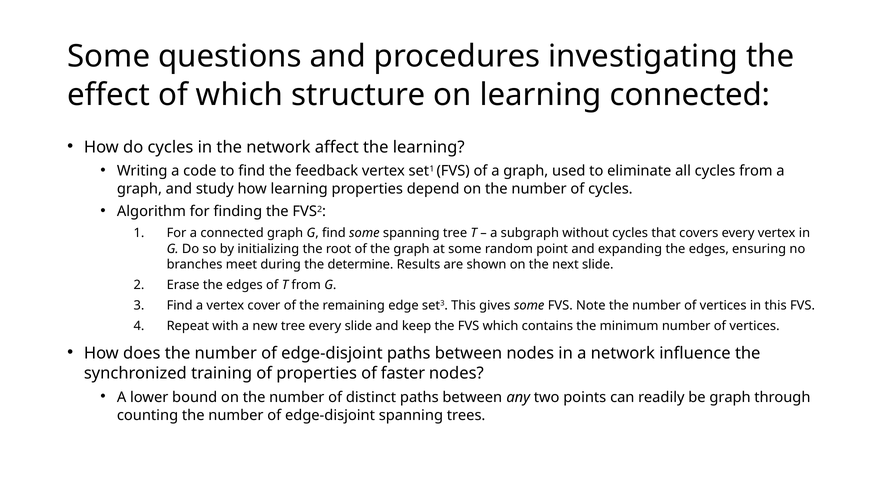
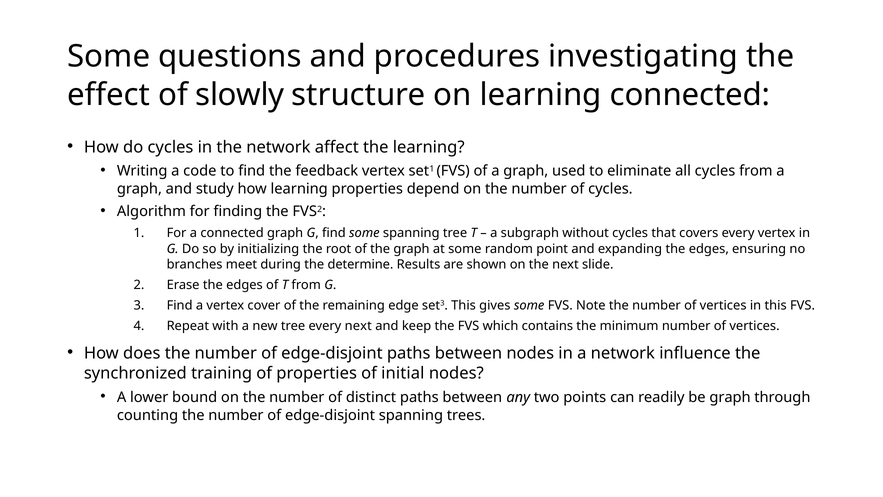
of which: which -> slowly (240, 95)
every slide: slide -> next (358, 326)
faster: faster -> initial (403, 373)
